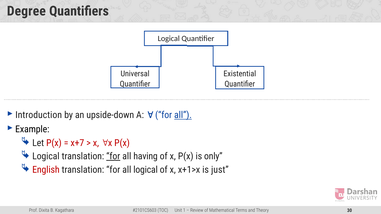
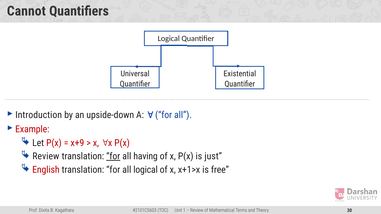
Degree: Degree -> Cannot (26, 11)
all underline: present -> none (183, 115)
Example colour: black -> red (32, 130)
x+7: x+7 -> x+9 (77, 143)
Logical: Logical -> Review (46, 156)
only: only -> just (213, 156)
just: just -> free (220, 170)
